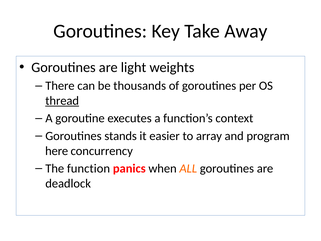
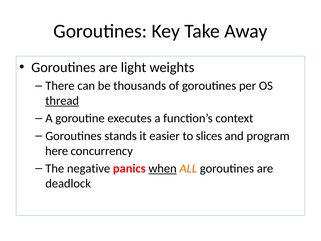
array: array -> slices (209, 136)
function: function -> negative (89, 168)
when underline: none -> present (163, 168)
